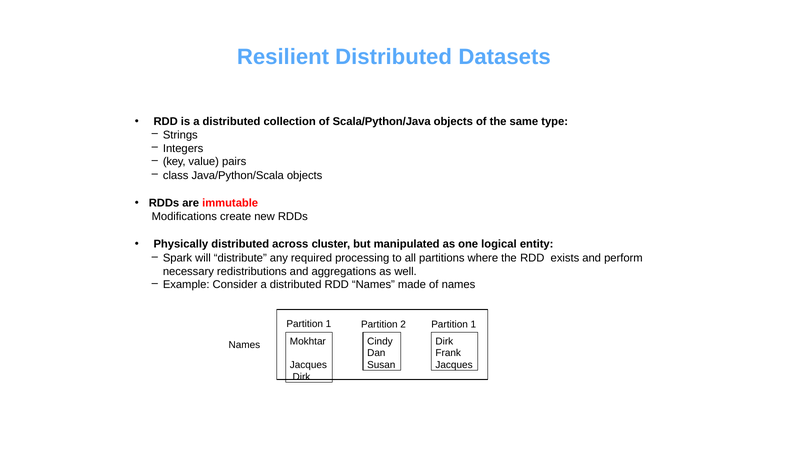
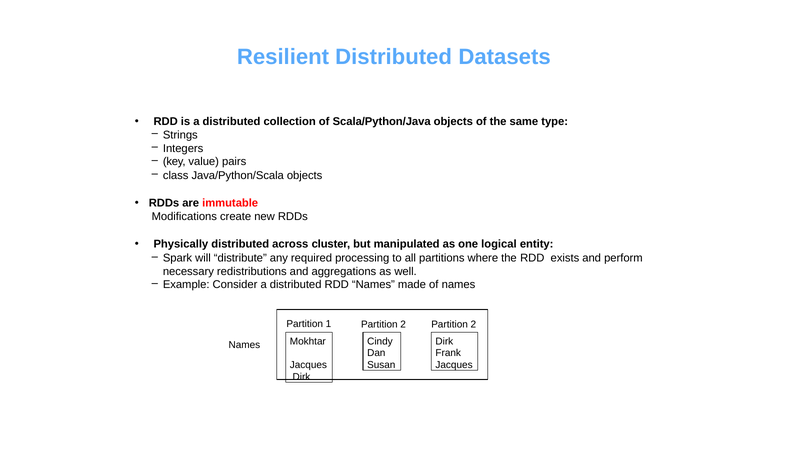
2 Partition 1: 1 -> 2 (473, 324)
